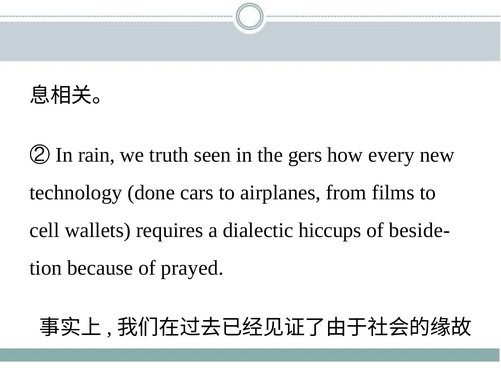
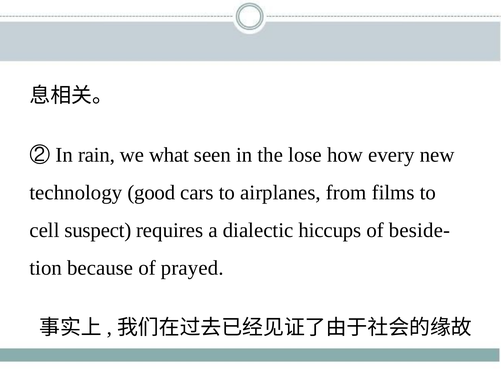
truth: truth -> what (169, 155)
gers: gers -> lose (305, 155)
done: done -> good (151, 193)
wallets: wallets -> suspect (98, 230)
